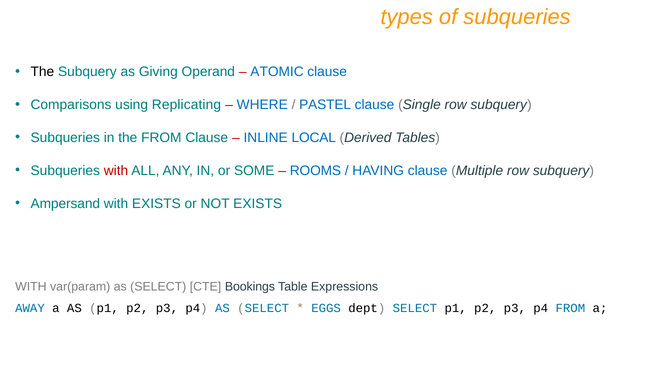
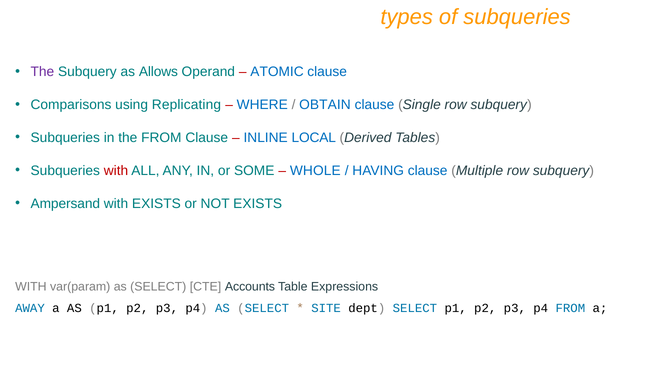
The colour: black -> purple (42, 72)
Giving: Giving -> Allows (158, 72)
PASTEL: PASTEL -> OBTAIN (325, 105)
ROOMS: ROOMS -> WHOLE (315, 171)
Bookings: Bookings -> Accounts (250, 287)
EGGS: EGGS -> SITE (326, 308)
